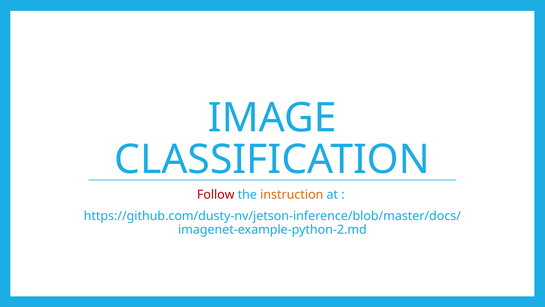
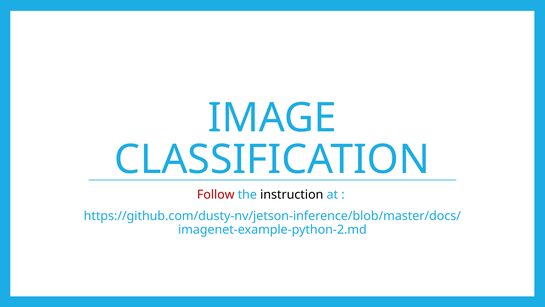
instruction colour: orange -> black (292, 194)
